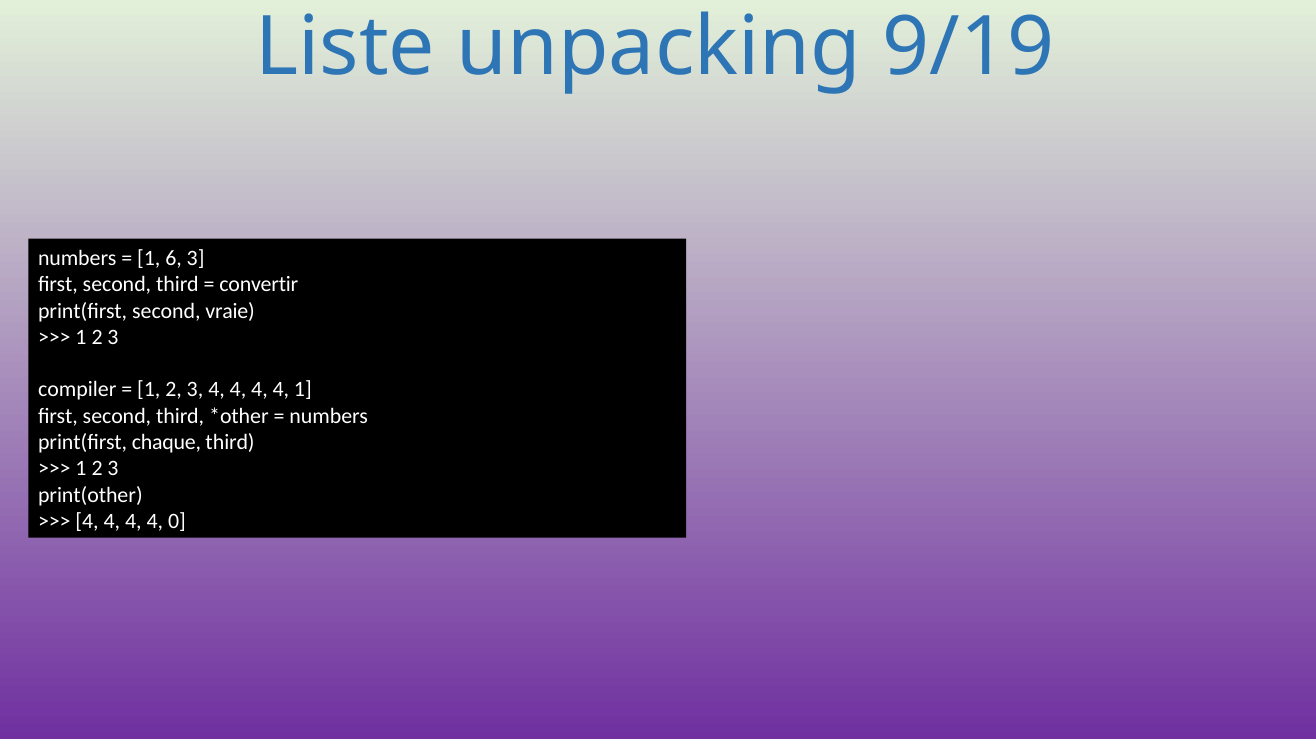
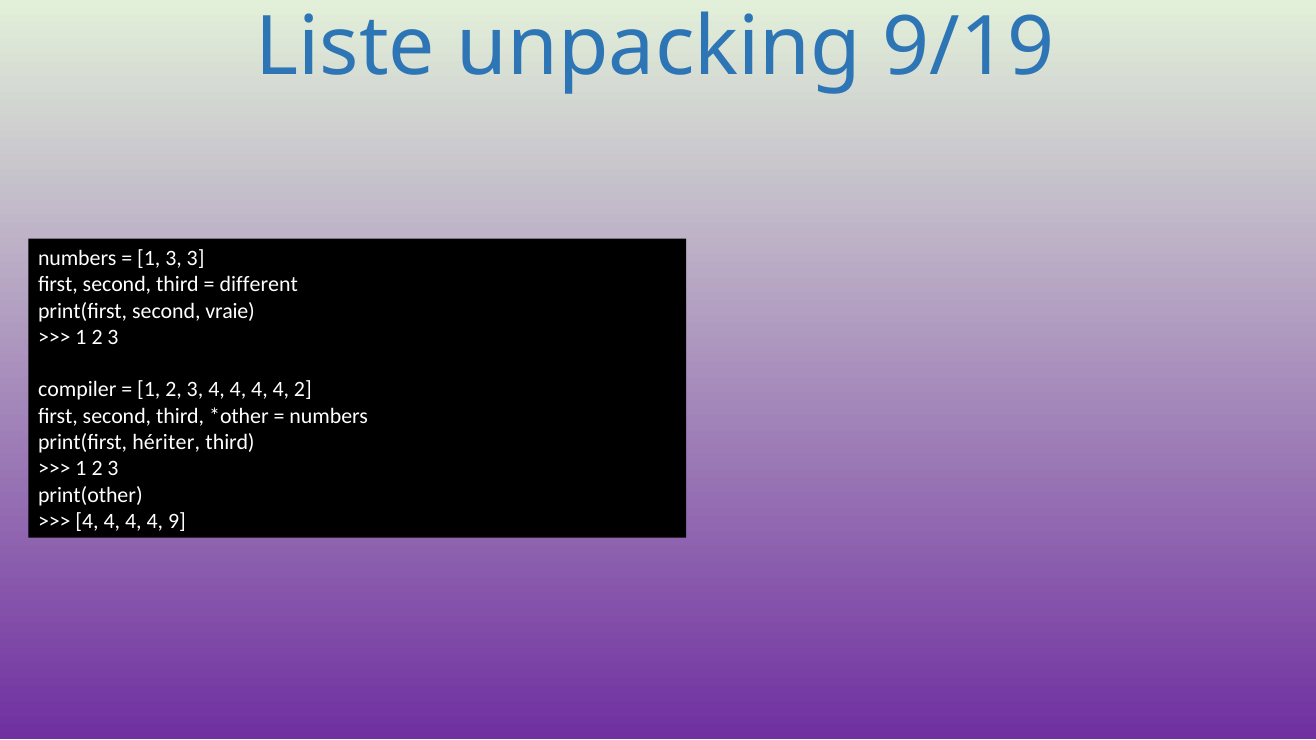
1 6: 6 -> 3 (174, 258)
convertir: convertir -> different (259, 285)
4 1: 1 -> 2 (303, 390)
chaque: chaque -> hériter (166, 442)
0: 0 -> 9 (177, 521)
